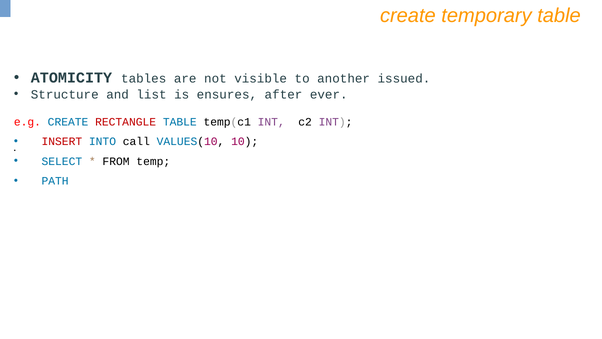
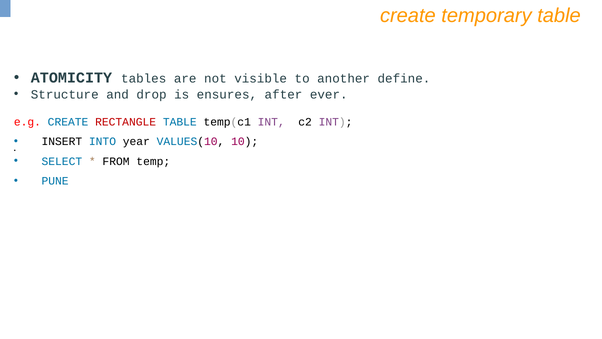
issued: issued -> define (404, 79)
list: list -> drop (152, 94)
INSERT colour: red -> black (62, 142)
call: call -> year (136, 142)
PATH: PATH -> PUNE (55, 181)
